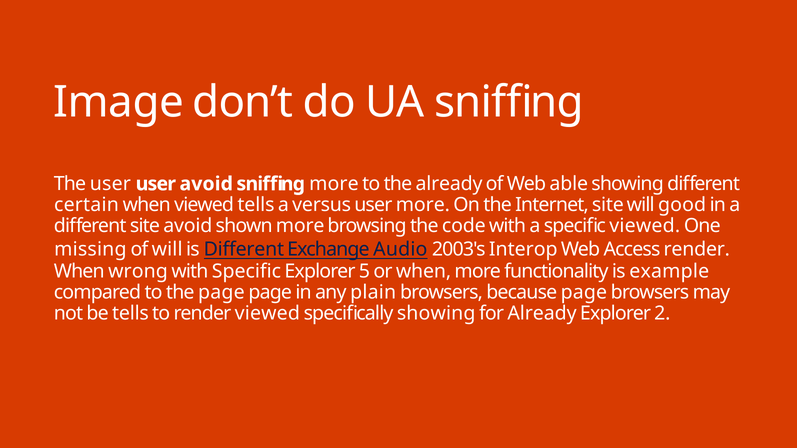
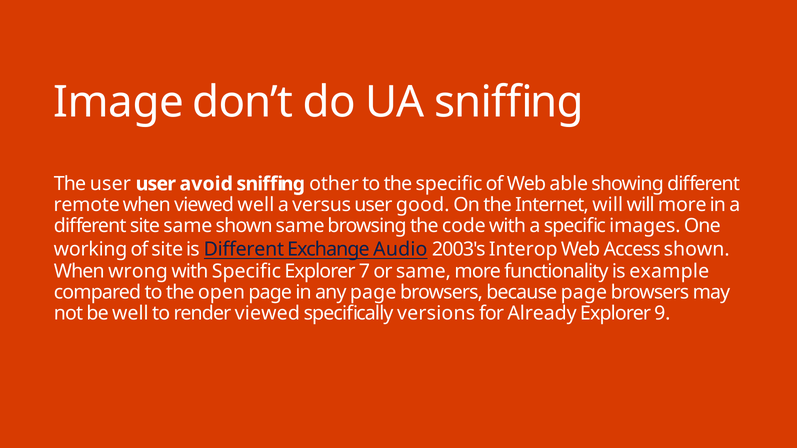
sniffing more: more -> other (334, 184)
the already: already -> specific (449, 184)
certain: certain -> remote (87, 205)
viewed tells: tells -> well (256, 205)
user more: more -> good (423, 205)
Internet site: site -> will (608, 205)
will good: good -> more (682, 205)
site avoid: avoid -> same (188, 226)
shown more: more -> same (300, 226)
specific viewed: viewed -> images (645, 226)
missing: missing -> working (91, 250)
of will: will -> site (167, 250)
Access render: render -> shown (697, 250)
5: 5 -> 7 (364, 271)
or when: when -> same (423, 271)
the page: page -> open (221, 292)
any plain: plain -> page (373, 292)
be tells: tells -> well (130, 313)
specifically showing: showing -> versions (436, 313)
2: 2 -> 9 (662, 313)
